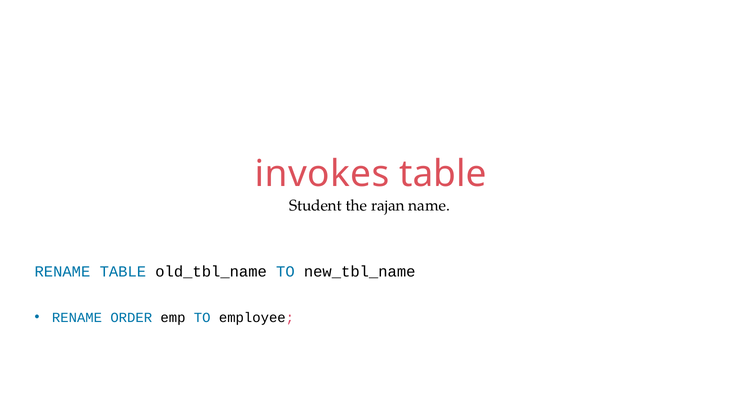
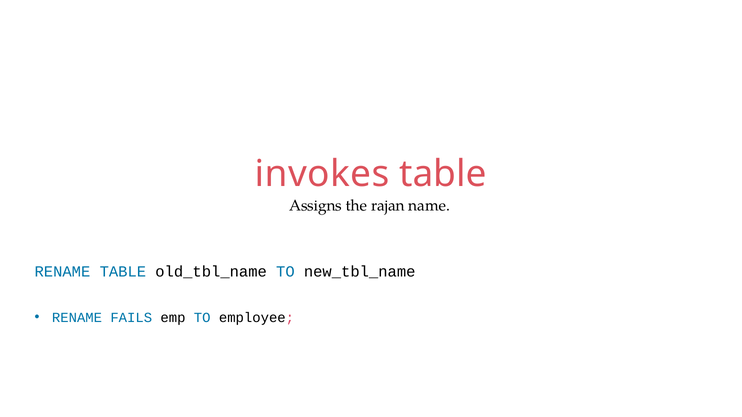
Student: Student -> Assigns (316, 206)
ORDER: ORDER -> FAILS (131, 318)
